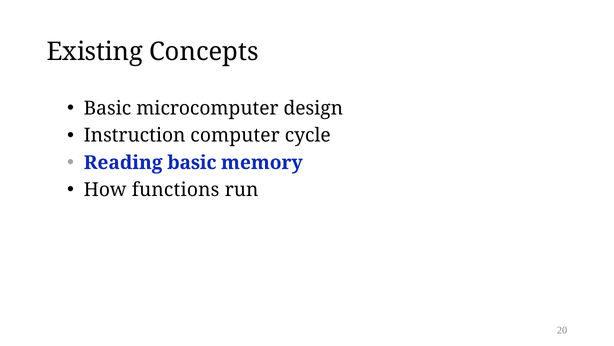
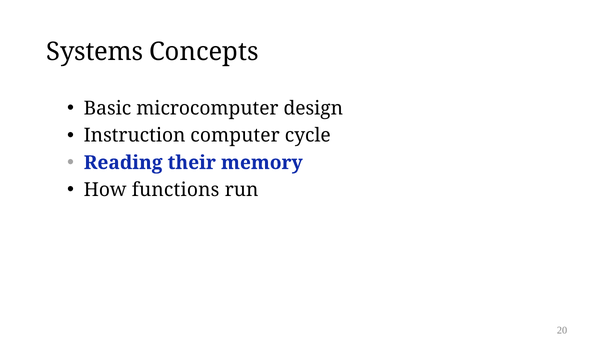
Existing: Existing -> Systems (95, 52)
Reading basic: basic -> their (192, 162)
